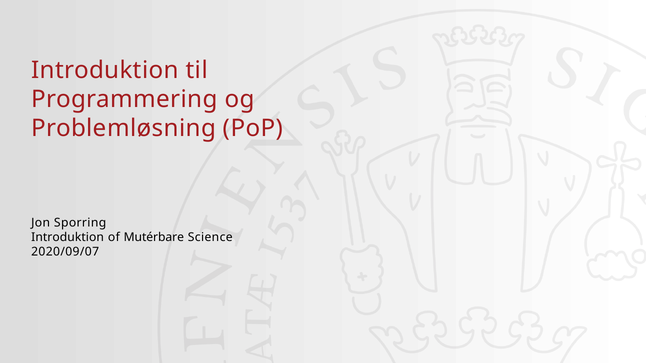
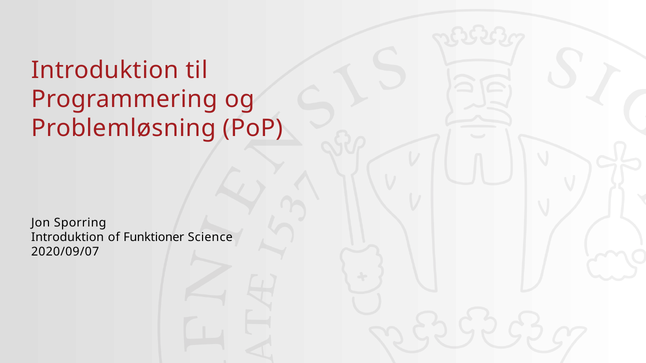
Mutérbare: Mutérbare -> Funktioner (154, 237)
